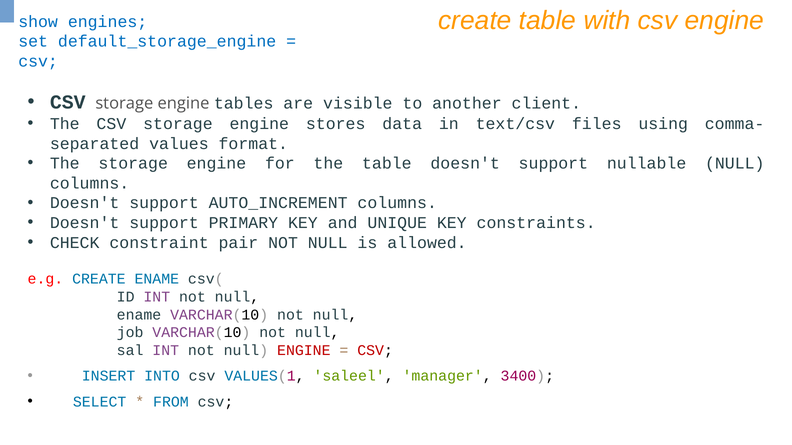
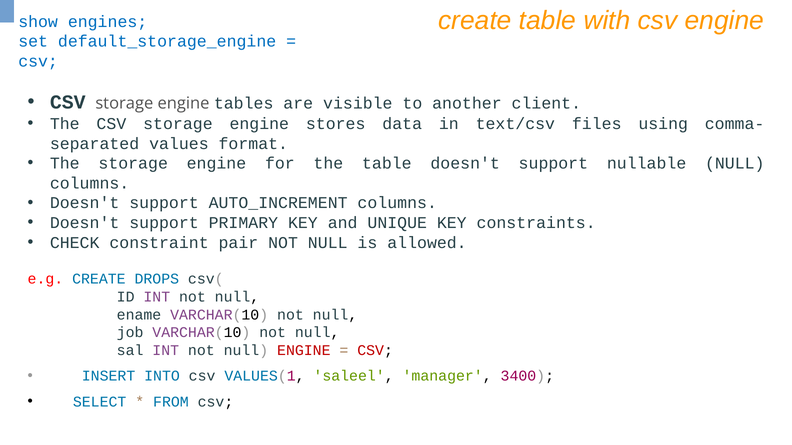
CREATE ENAME: ENAME -> DROPS (157, 279)
